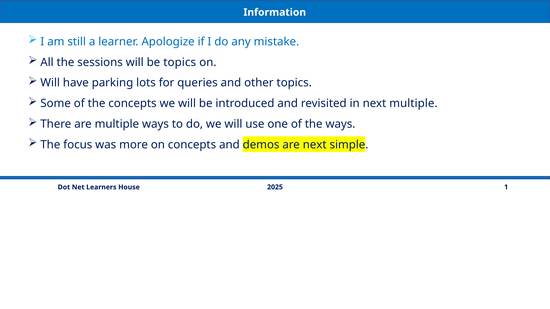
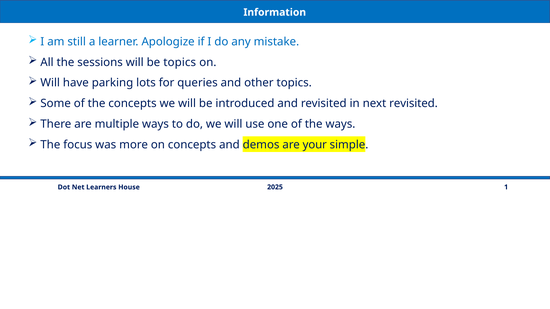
next multiple: multiple -> revisited (414, 104)
are next: next -> your (315, 145)
